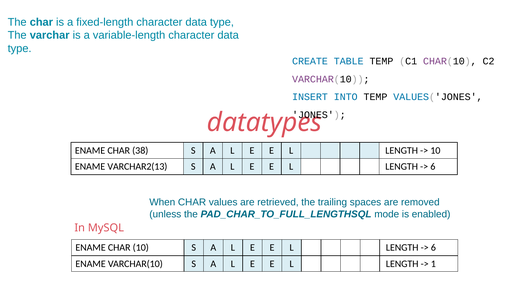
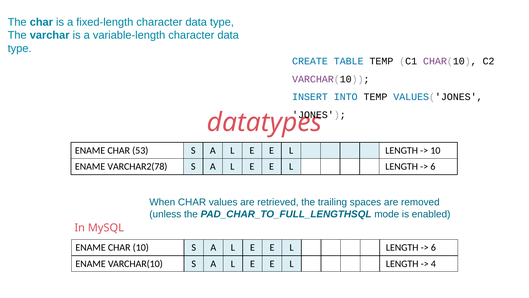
38: 38 -> 53 (140, 150)
VARCHAR2(13: VARCHAR2(13 -> VARCHAR2(78 (137, 166)
1: 1 -> 4 (433, 263)
